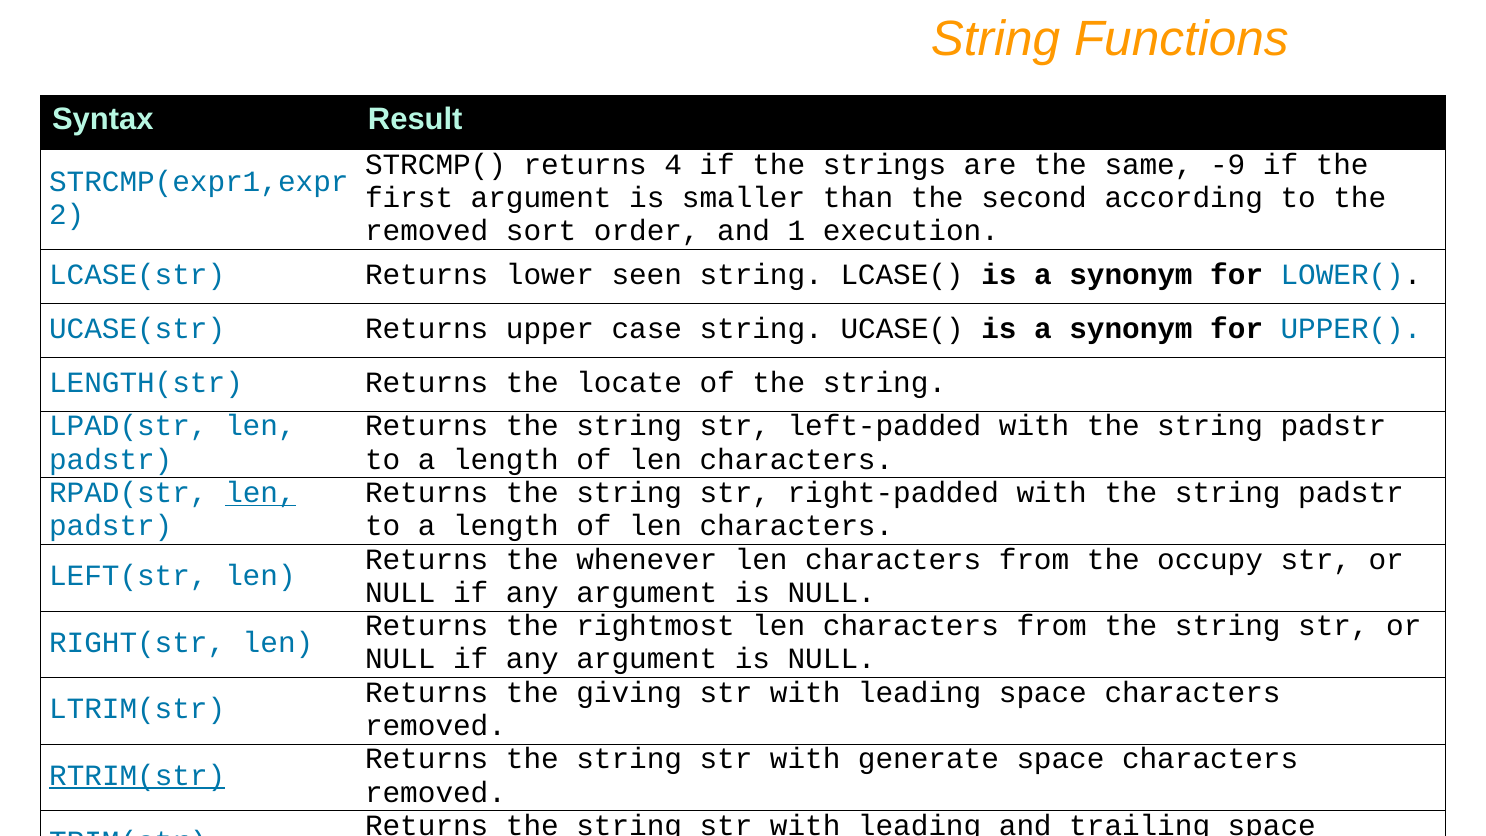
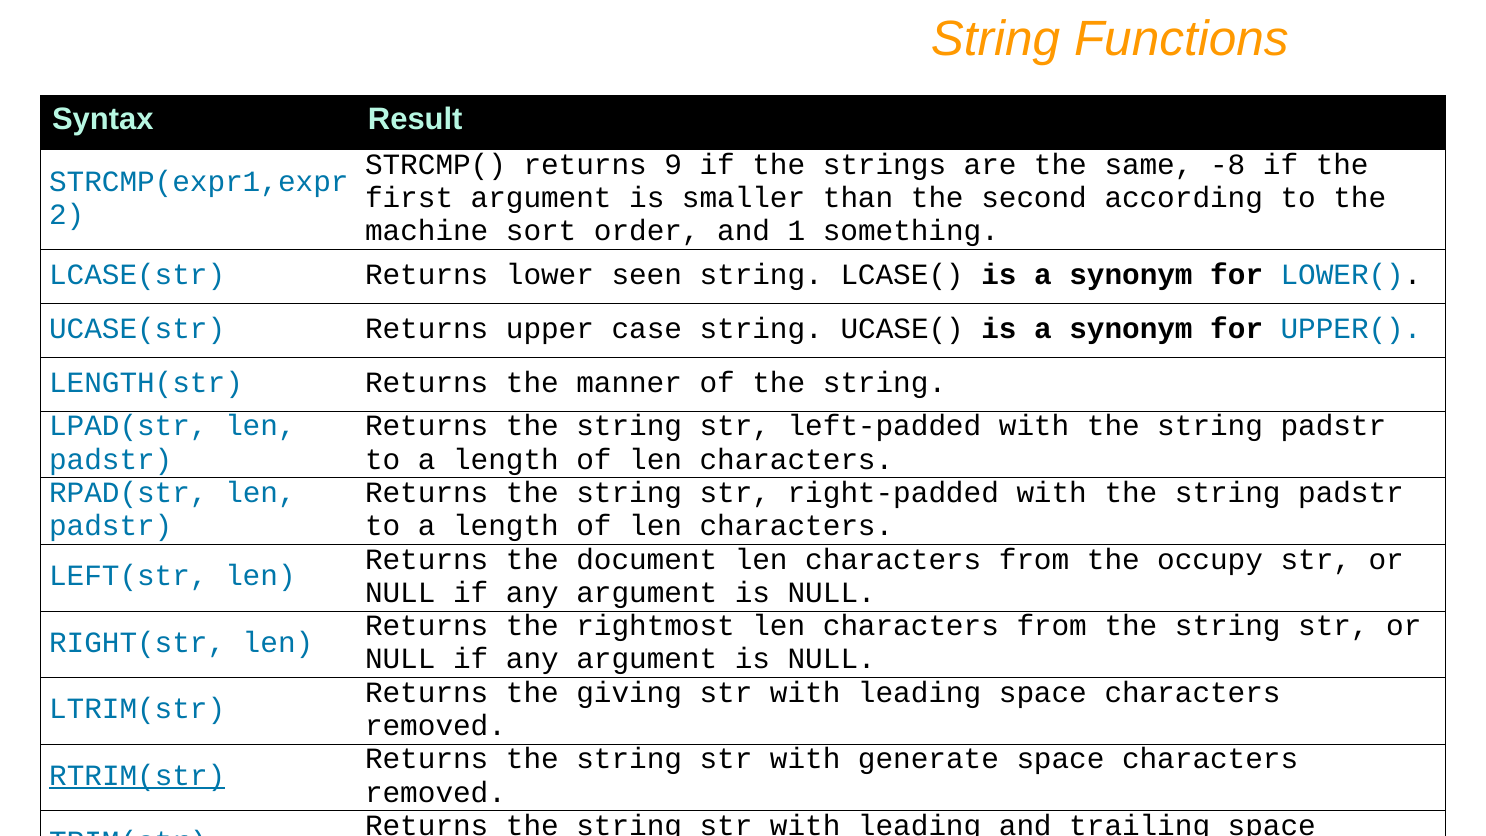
4: 4 -> 9 (673, 165)
-9: -9 -> -8 (1228, 165)
removed: removed -> machine (427, 231)
execution: execution -> something (911, 231)
locate: locate -> manner (629, 383)
len underline: present -> none (260, 493)
whenever: whenever -> document (647, 559)
